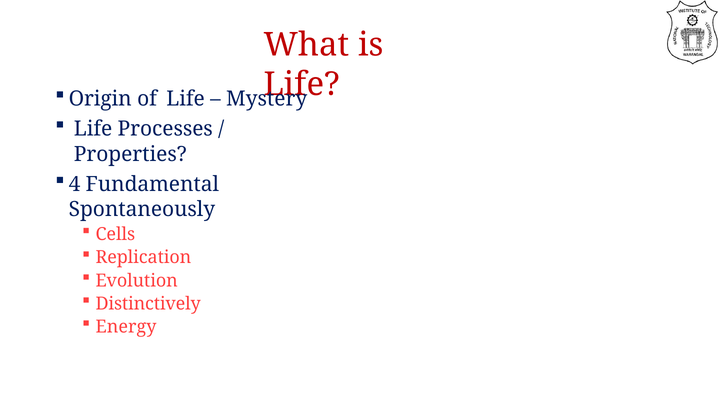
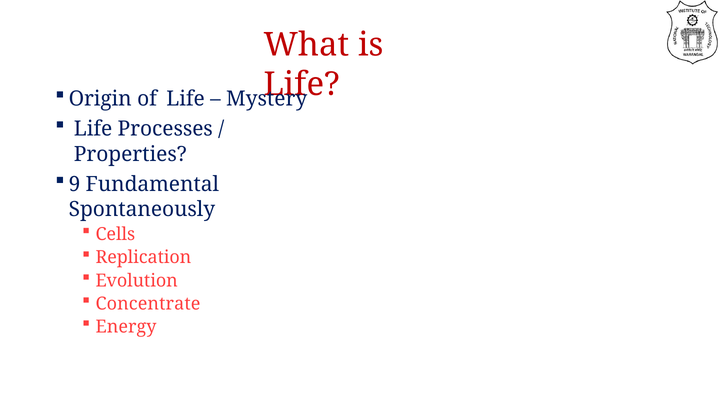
4: 4 -> 9 (75, 184)
Distinctively: Distinctively -> Concentrate (148, 304)
